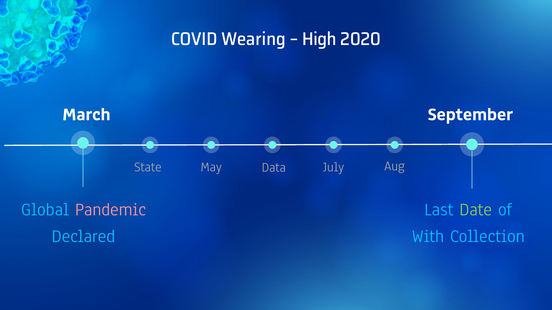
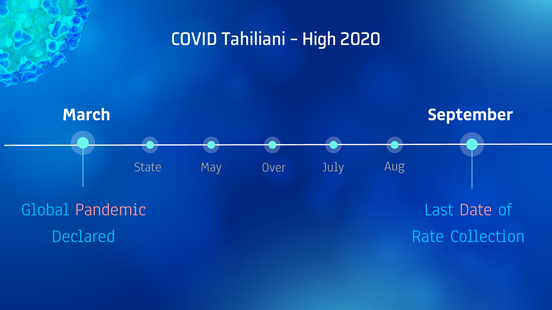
Wearing: Wearing -> Tahiliani (254, 39)
Data: Data -> Over (274, 168)
Date colour: light green -> pink (476, 210)
With: With -> Rate (428, 236)
